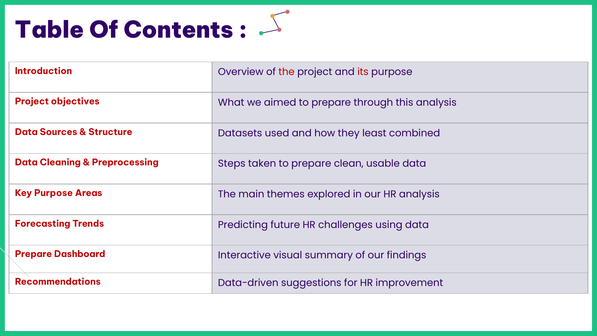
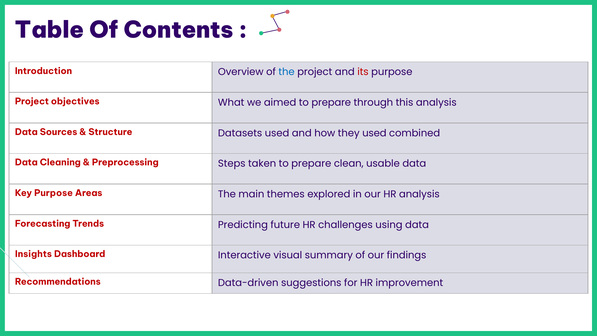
the colour: red -> blue (287, 72)
they least: least -> used (374, 133)
Prepare: Prepare -> Insights (33, 254)
